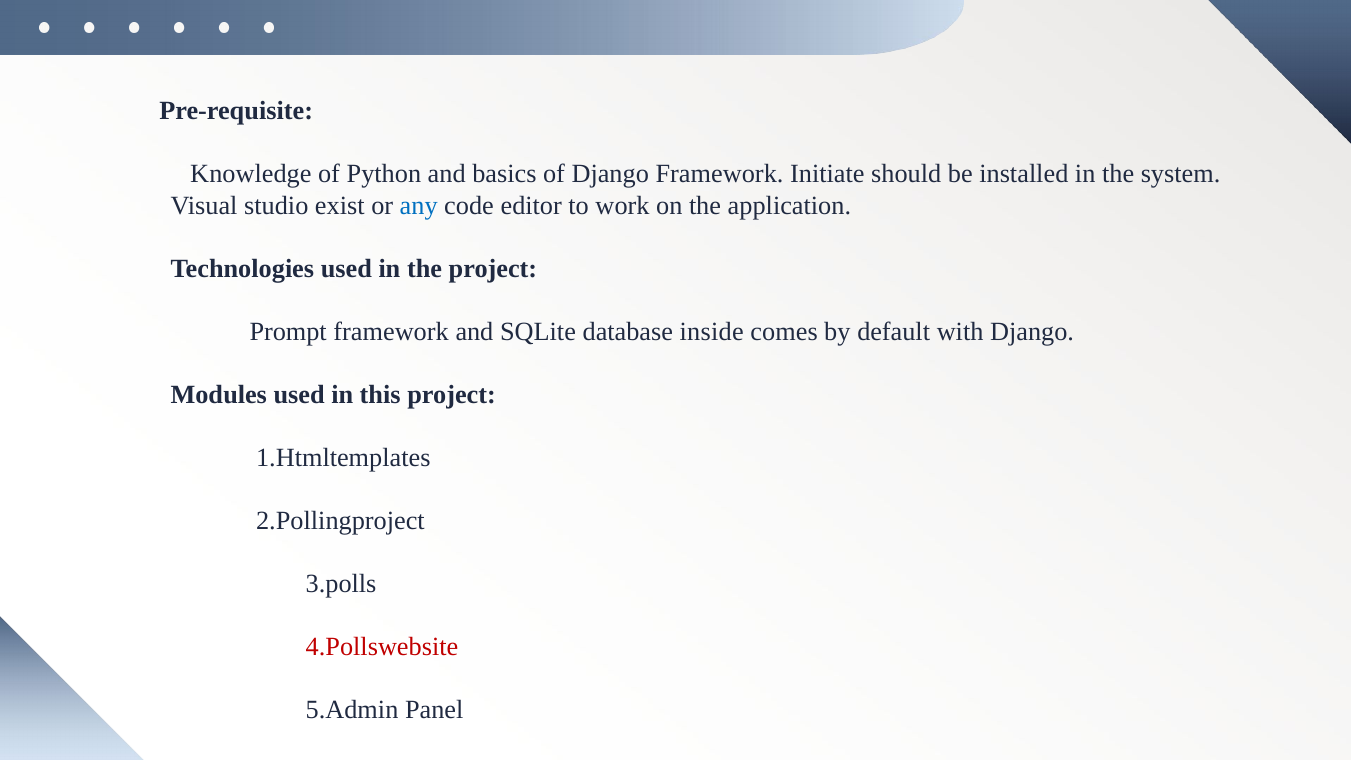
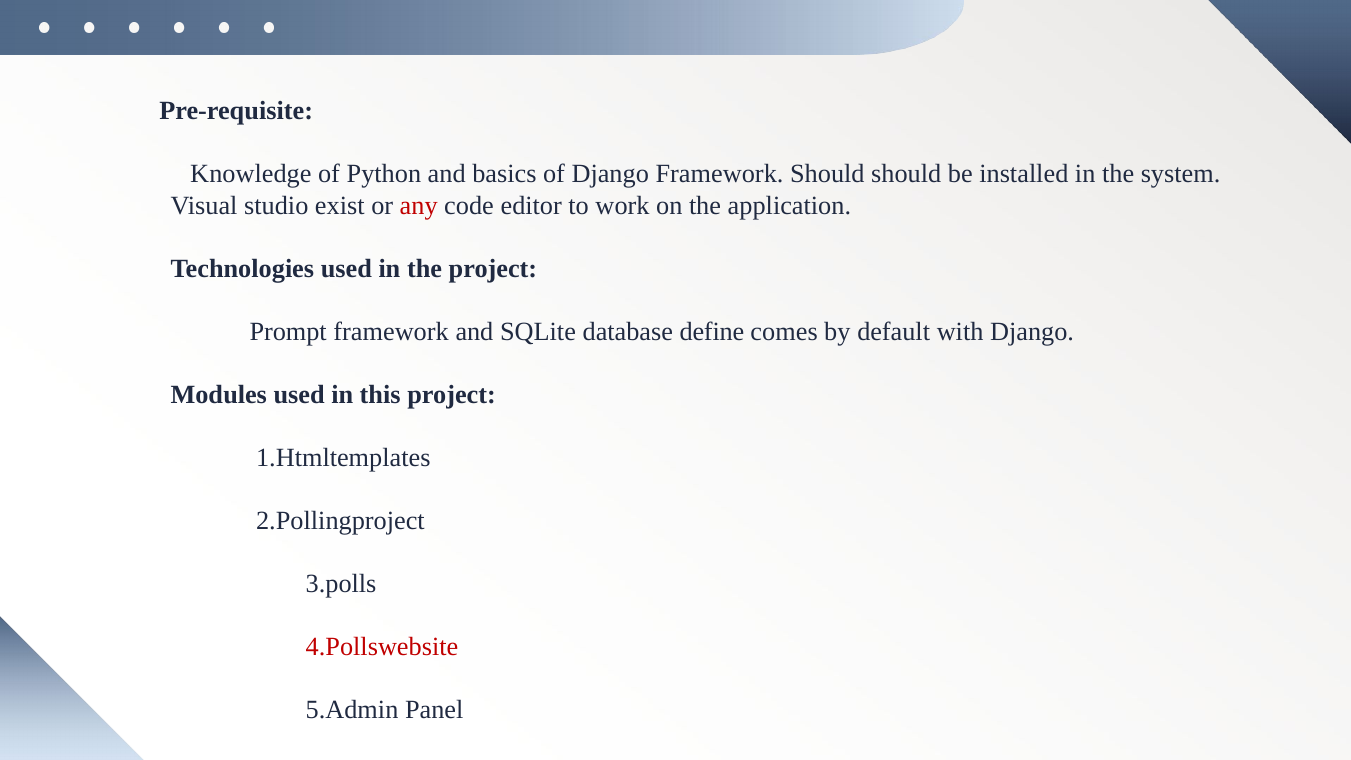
Framework Initiate: Initiate -> Should (827, 174)
any colour: blue -> red (419, 205)
inside: inside -> define (712, 332)
